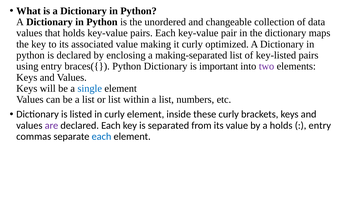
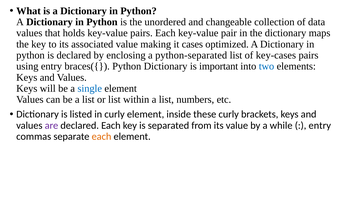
it curly: curly -> cases (192, 44)
making-separated: making-separated -> python-separated (191, 55)
key-listed: key-listed -> key-cases (276, 55)
two colour: purple -> blue (266, 66)
a holds: holds -> while (281, 125)
each colour: blue -> orange (101, 136)
